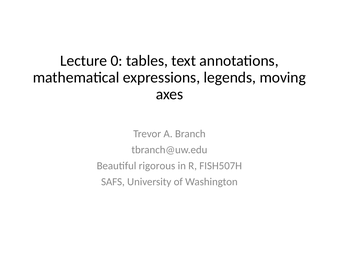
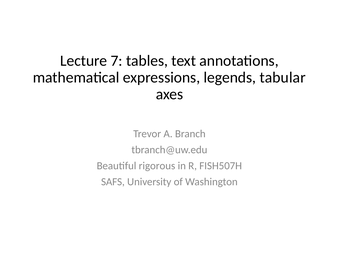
0: 0 -> 7 (117, 60)
moving: moving -> tabular (283, 77)
